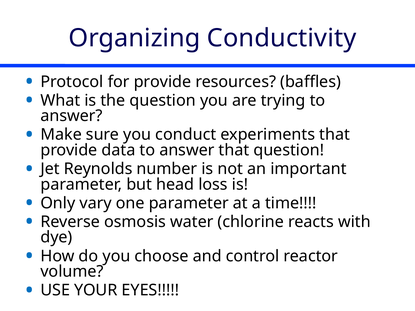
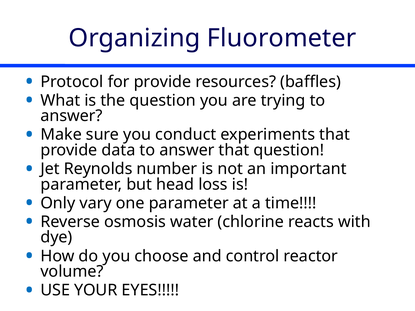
Conductivity: Conductivity -> Fluorometer (282, 38)
